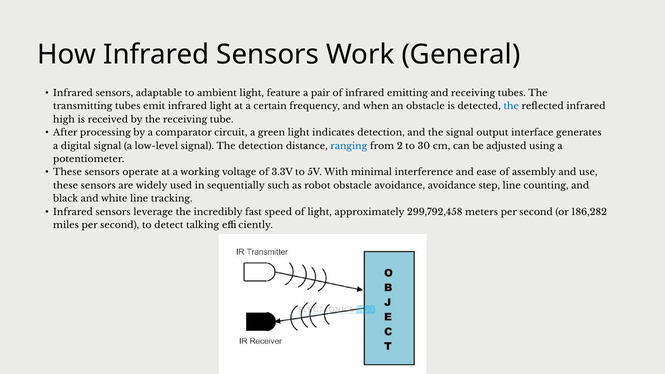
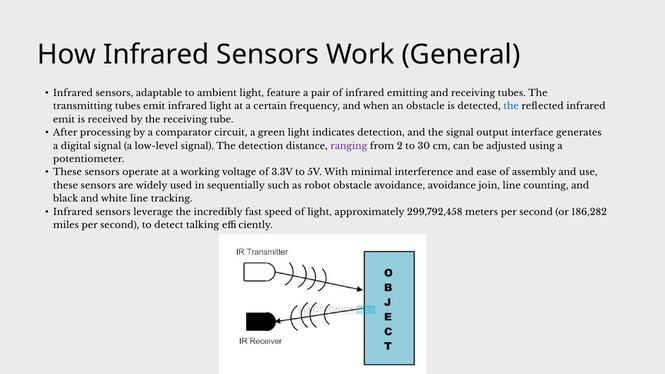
high: high -> emit (64, 120)
ranging colour: blue -> purple (349, 146)
step: step -> join (489, 186)
